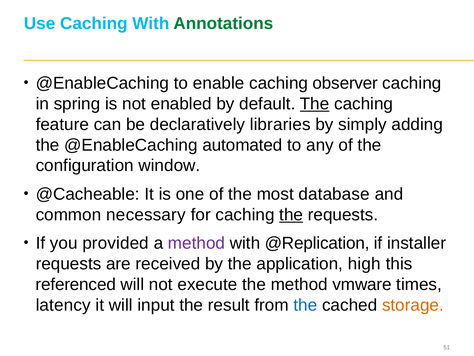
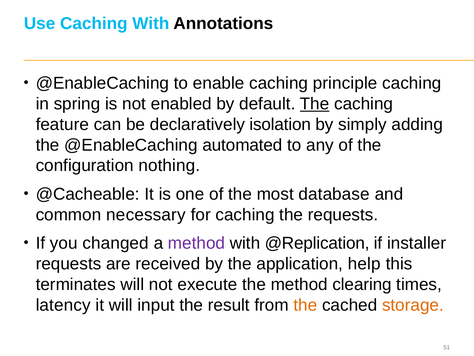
Annotations colour: green -> black (223, 23)
observer: observer -> principle (345, 83)
libraries: libraries -> isolation (280, 124)
window: window -> nothing (169, 165)
the underline: present -> none (291, 214)
provided: provided -> changed (116, 243)
high: high -> help (364, 264)
referenced: referenced -> terminates (76, 284)
vmware: vmware -> clearing (362, 284)
the colour: blue -> orange (305, 305)
